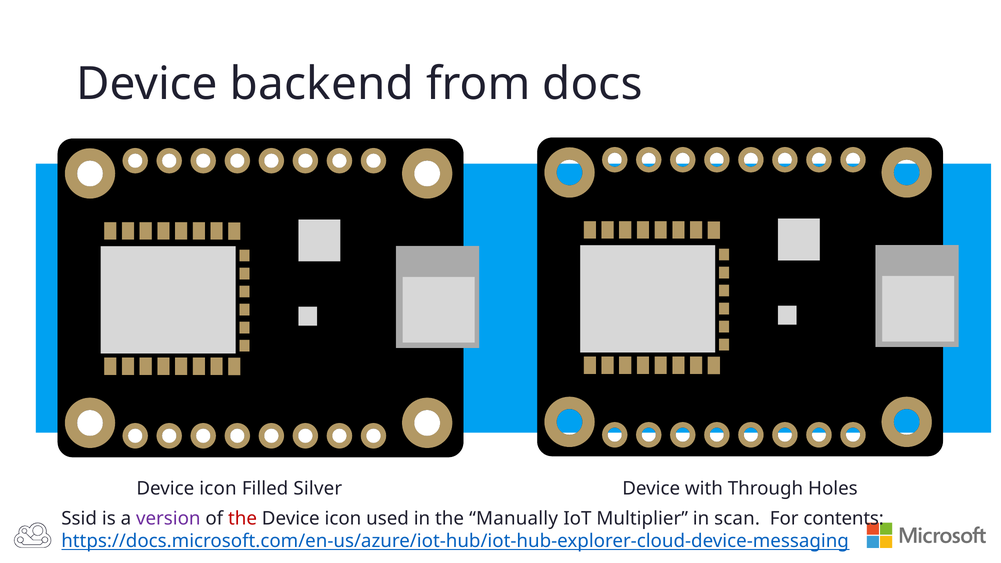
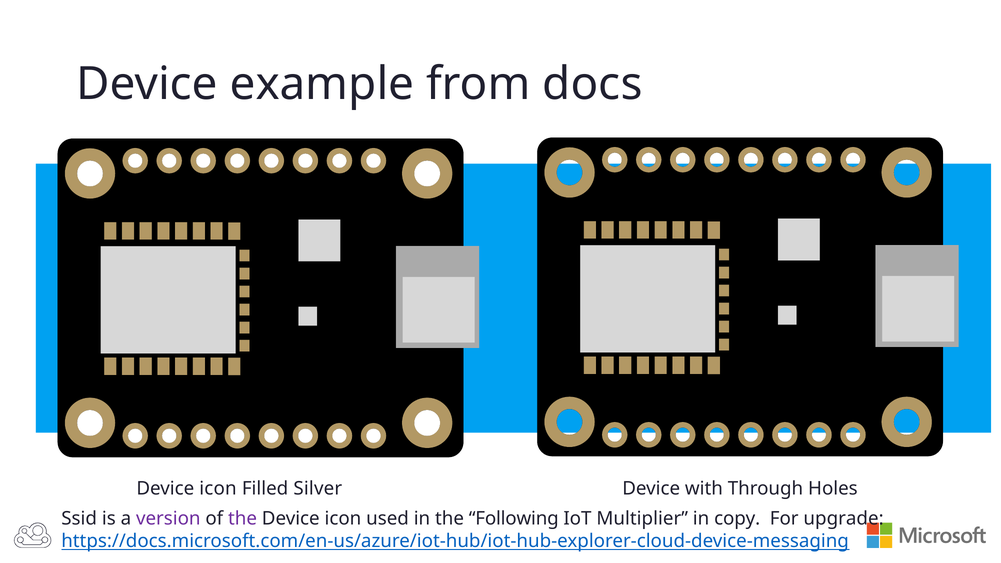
backend: backend -> example (322, 84)
the colour: red -> purple (243, 519)
Manually: Manually -> Following (514, 519)
scan: scan -> copy (737, 519)
contents: contents -> upgrade (844, 519)
